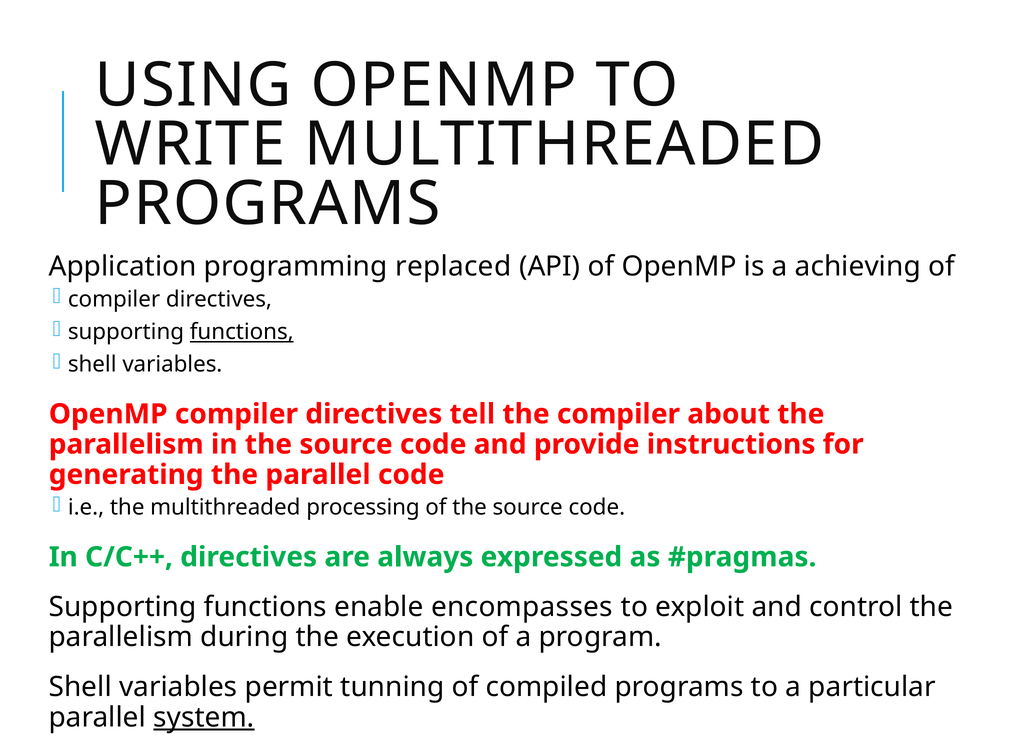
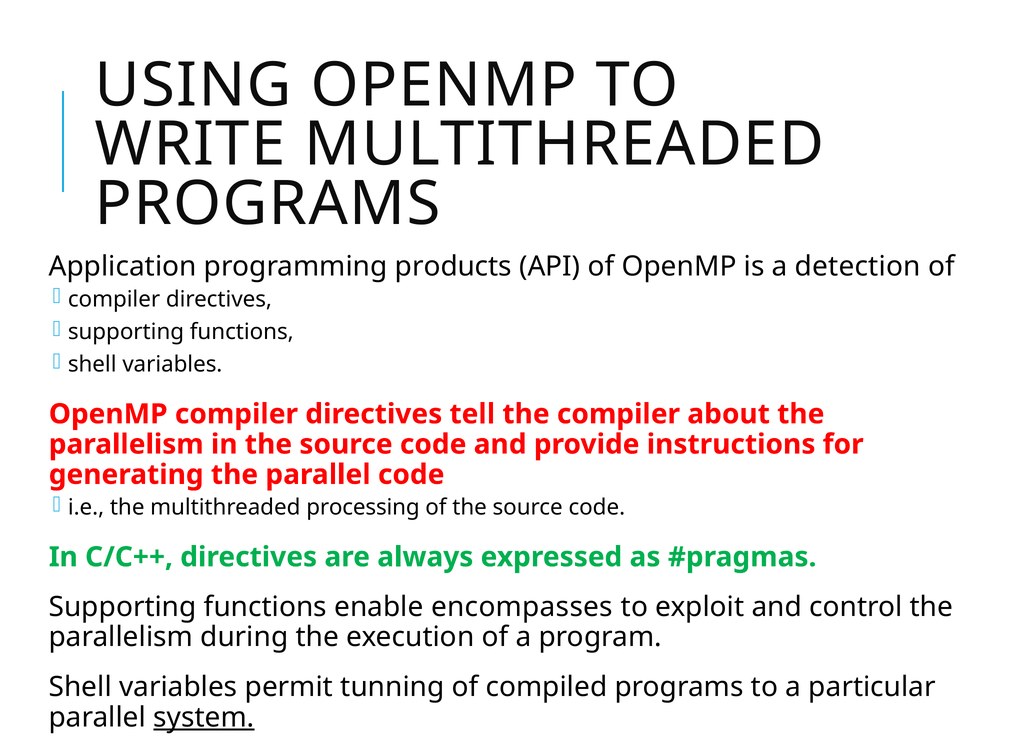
replaced: replaced -> products (453, 267)
achieving: achieving -> detection (858, 267)
functions underline: present -> none (242, 332)
